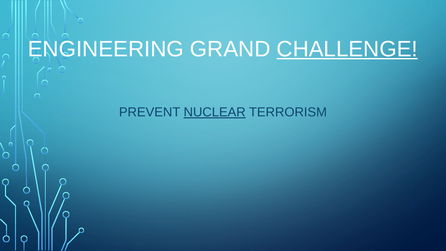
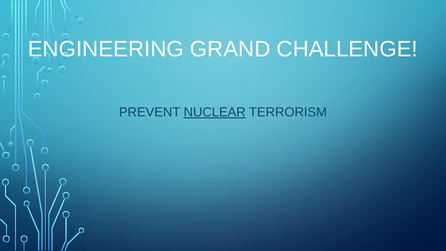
CHALLENGE underline: present -> none (347, 49)
